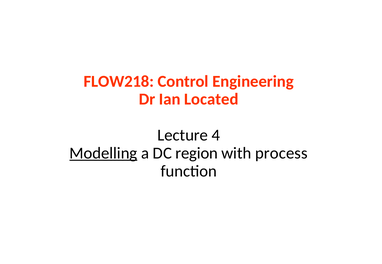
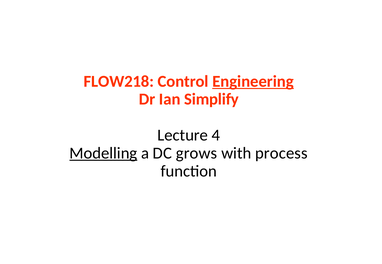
Engineering underline: none -> present (253, 81)
Located: Located -> Simplify (211, 99)
region: region -> grows (196, 153)
